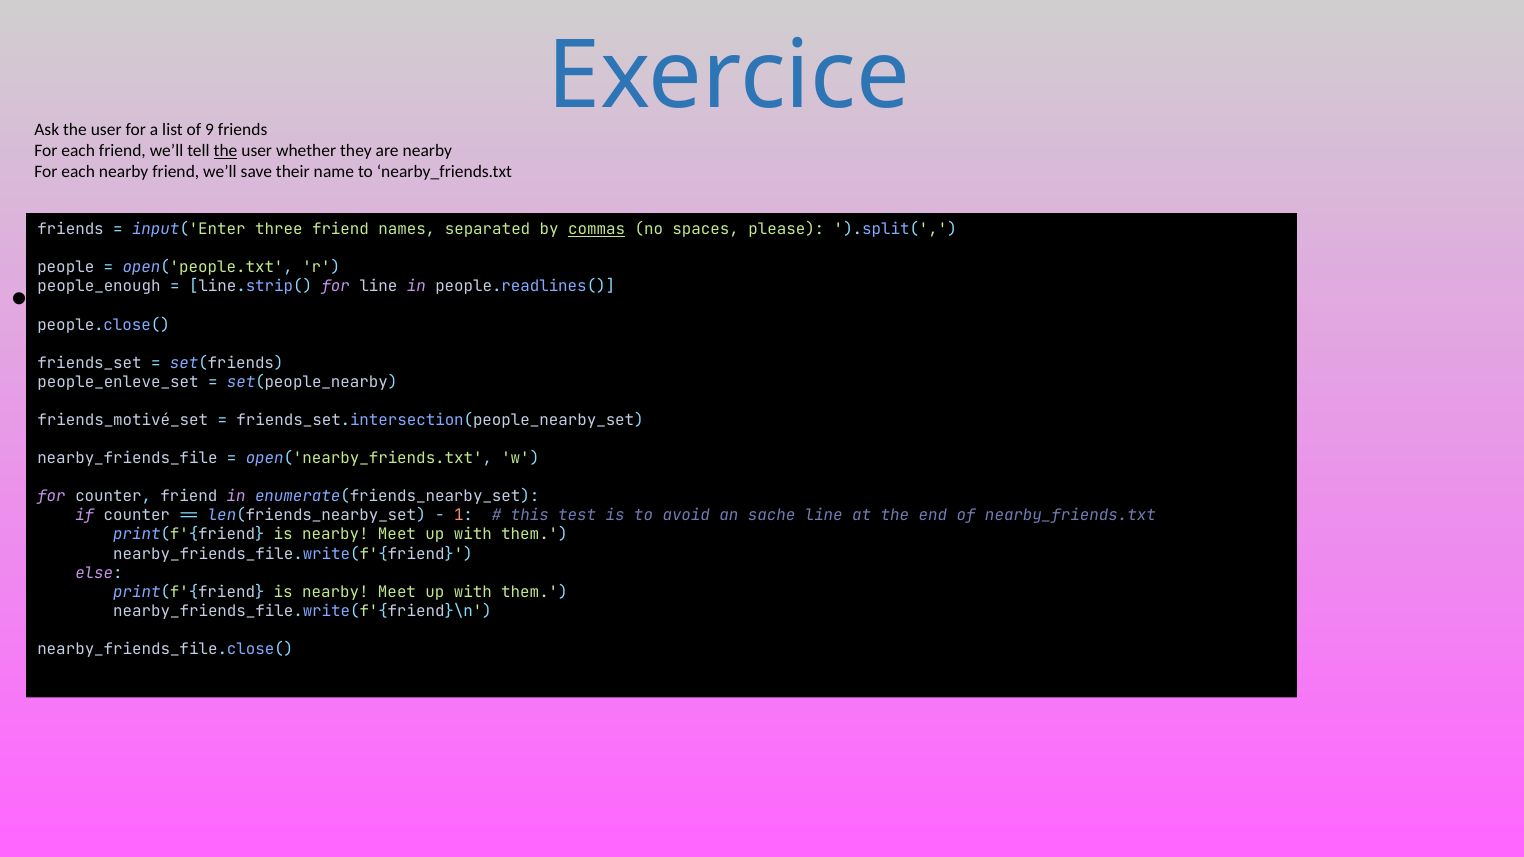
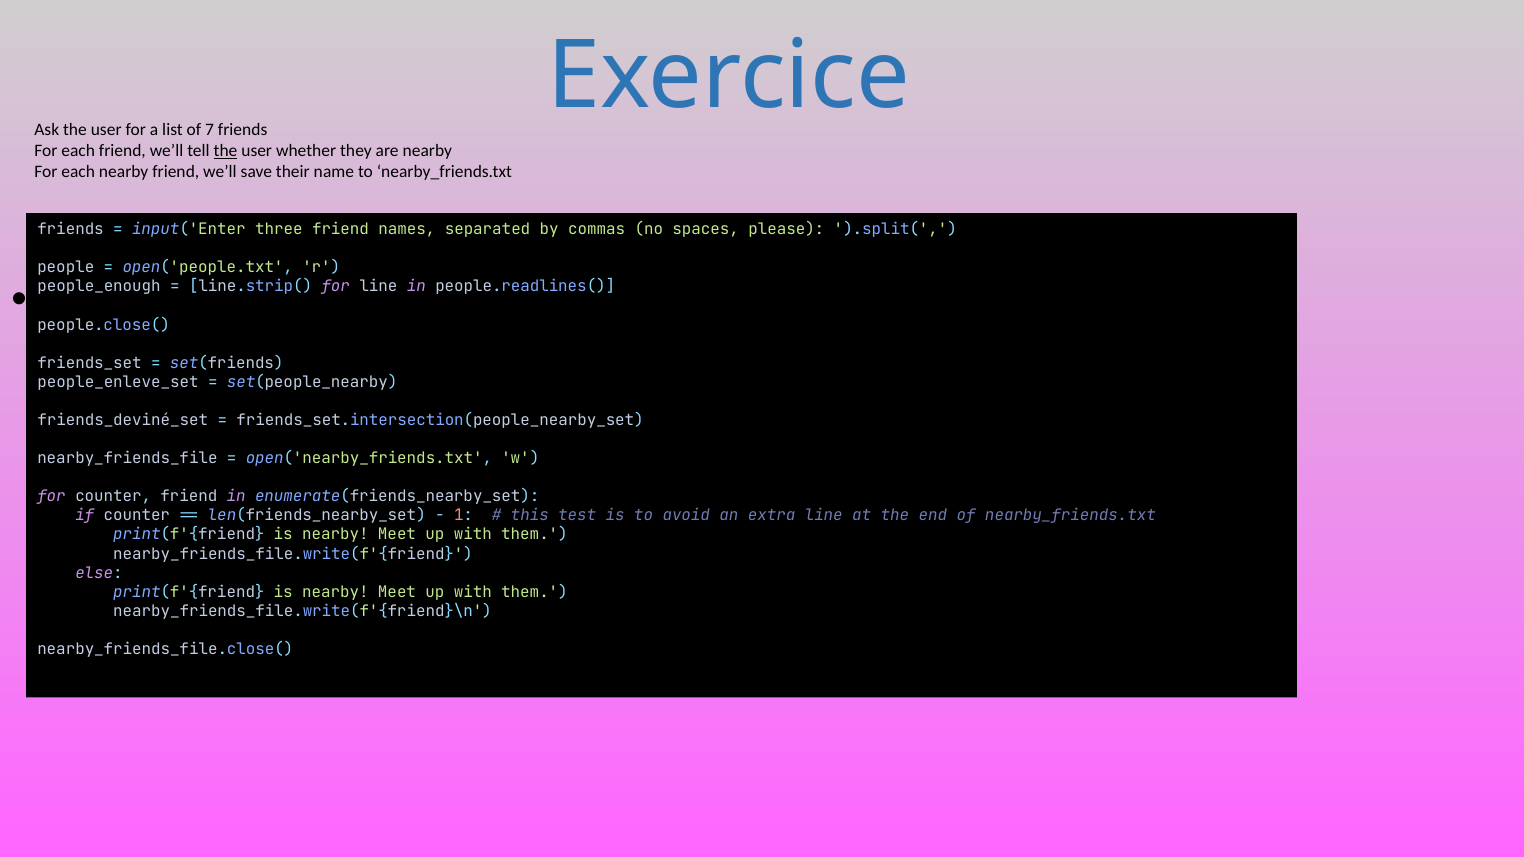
9: 9 -> 7 (210, 130)
commas underline: present -> none (597, 230)
friends_motivé_set: friends_motivé_set -> friends_deviné_set (123, 420)
sache: sache -> extra (772, 516)
